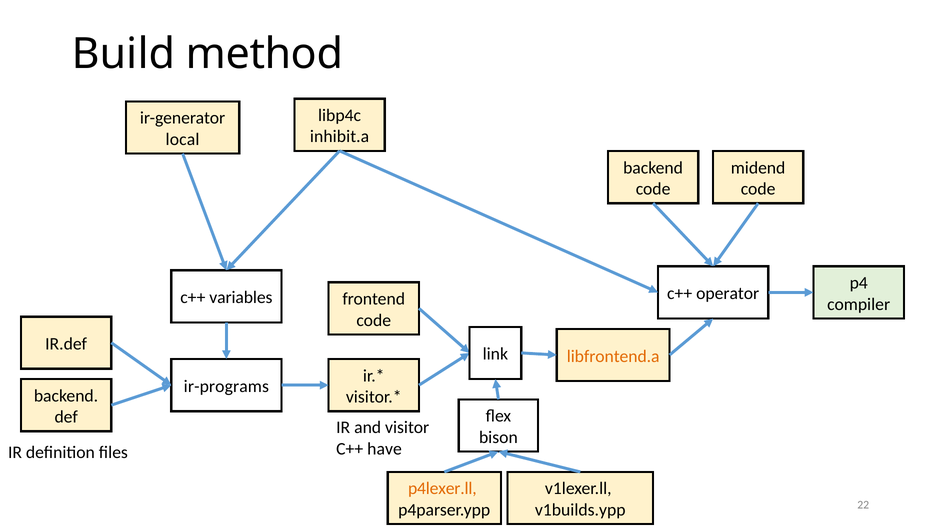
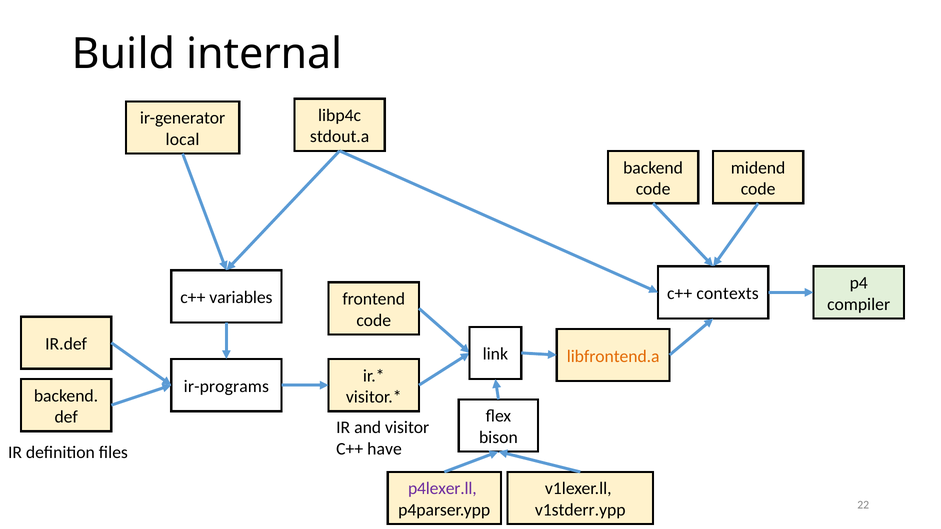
method: method -> internal (264, 54)
inhibit.a: inhibit.a -> stdout.a (340, 137)
operator: operator -> contexts (728, 294)
p4lexer.ll colour: orange -> purple (442, 489)
v1builds.ypp: v1builds.ypp -> v1stderr.ypp (580, 510)
